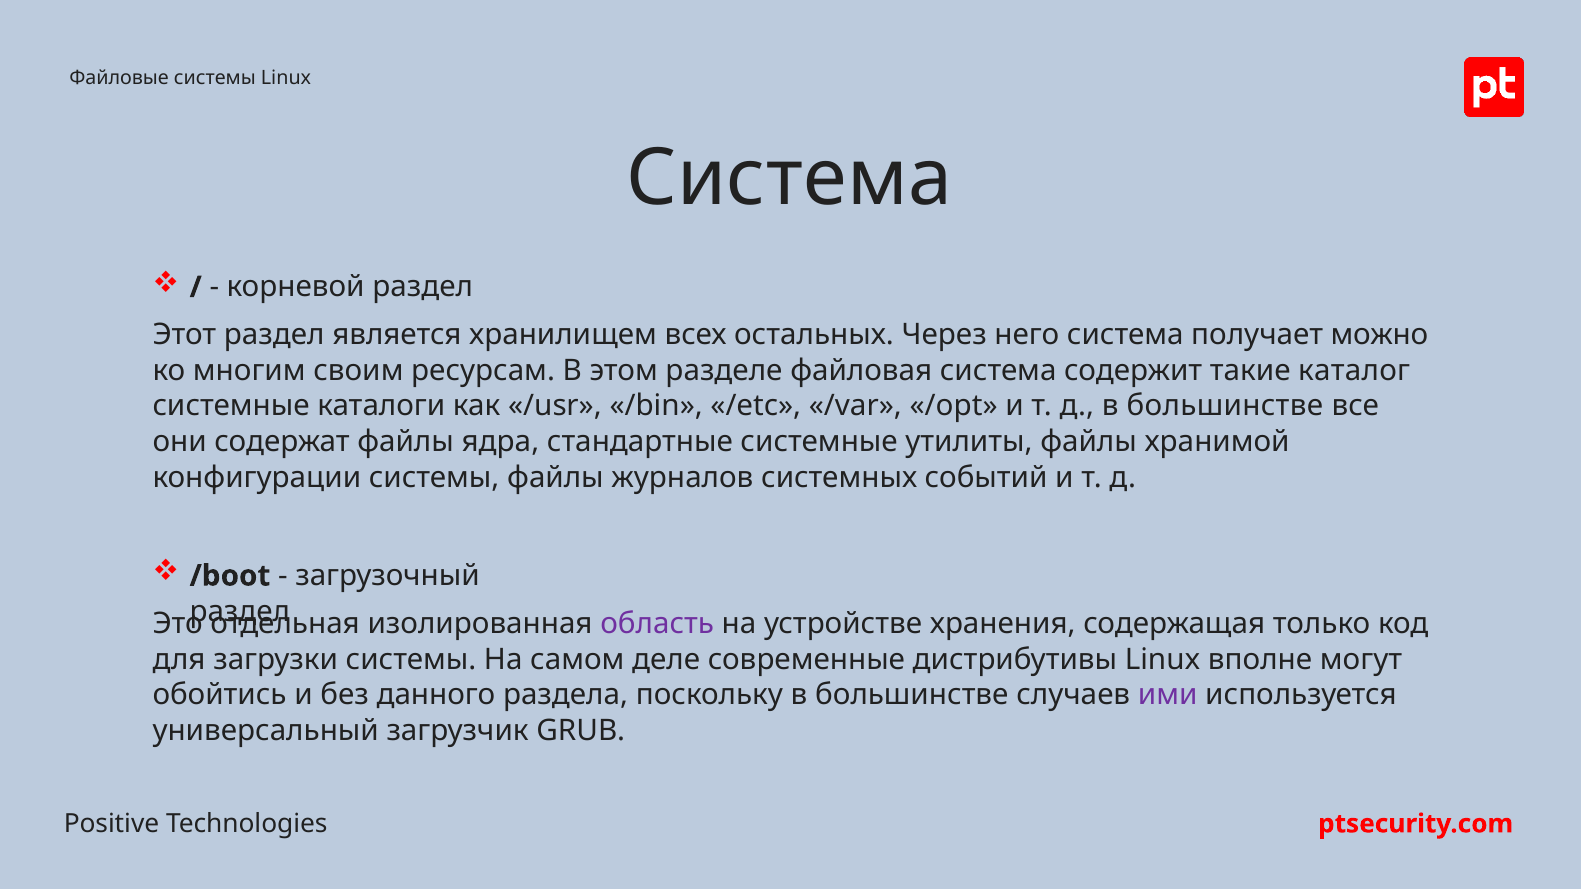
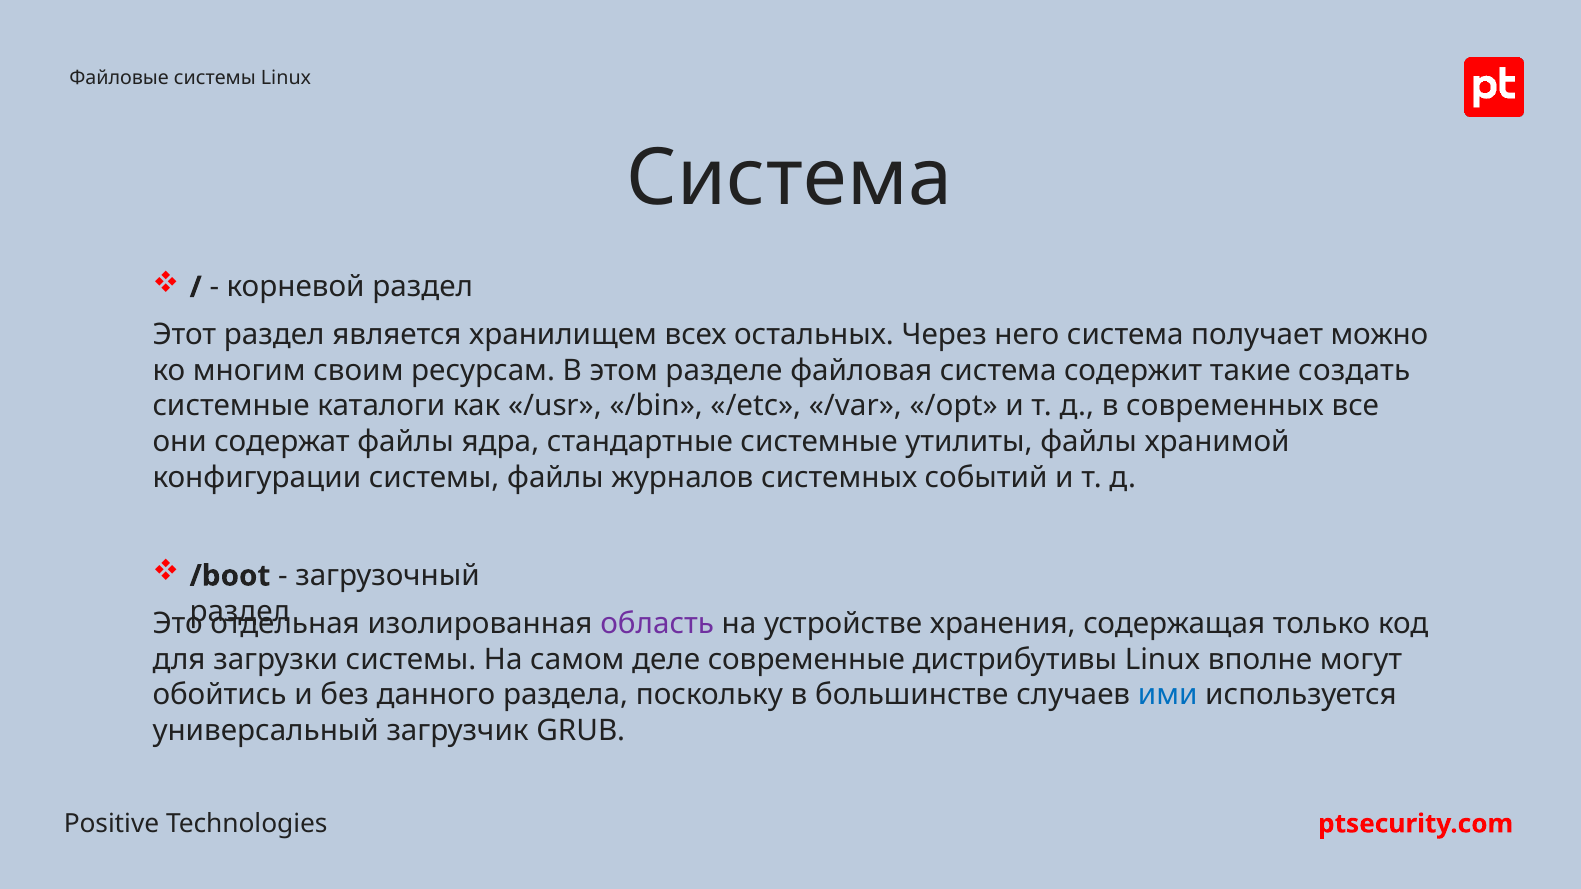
каталог: каталог -> создать (1354, 371)
д в большинстве: большинстве -> современных (1225, 406)
ими colour: purple -> blue (1168, 695)
